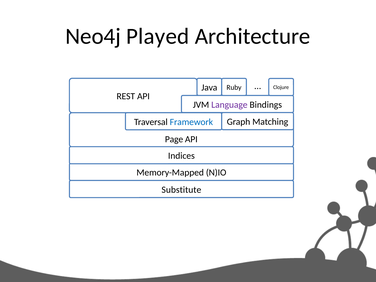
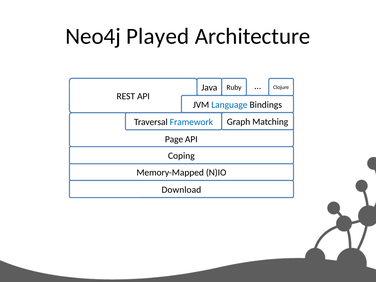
Language colour: purple -> blue (229, 105)
Indices: Indices -> Coping (181, 156)
Substitute: Substitute -> Download (181, 190)
